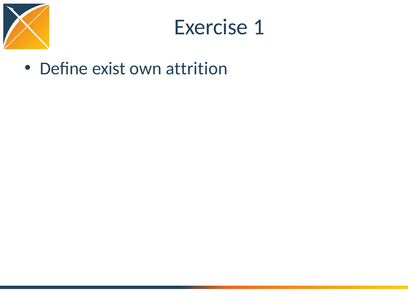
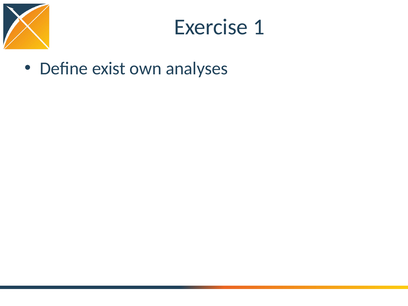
attrition: attrition -> analyses (197, 69)
